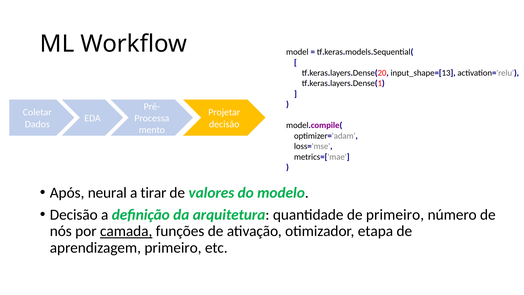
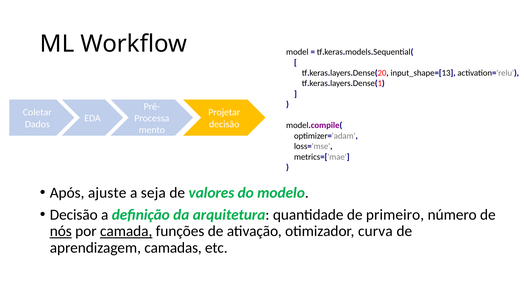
neural: neural -> ajuste (107, 193)
tirar: tirar -> seja (153, 193)
nós underline: none -> present (61, 231)
etapa: etapa -> curva (375, 231)
aprendizagem primeiro: primeiro -> camadas (173, 248)
